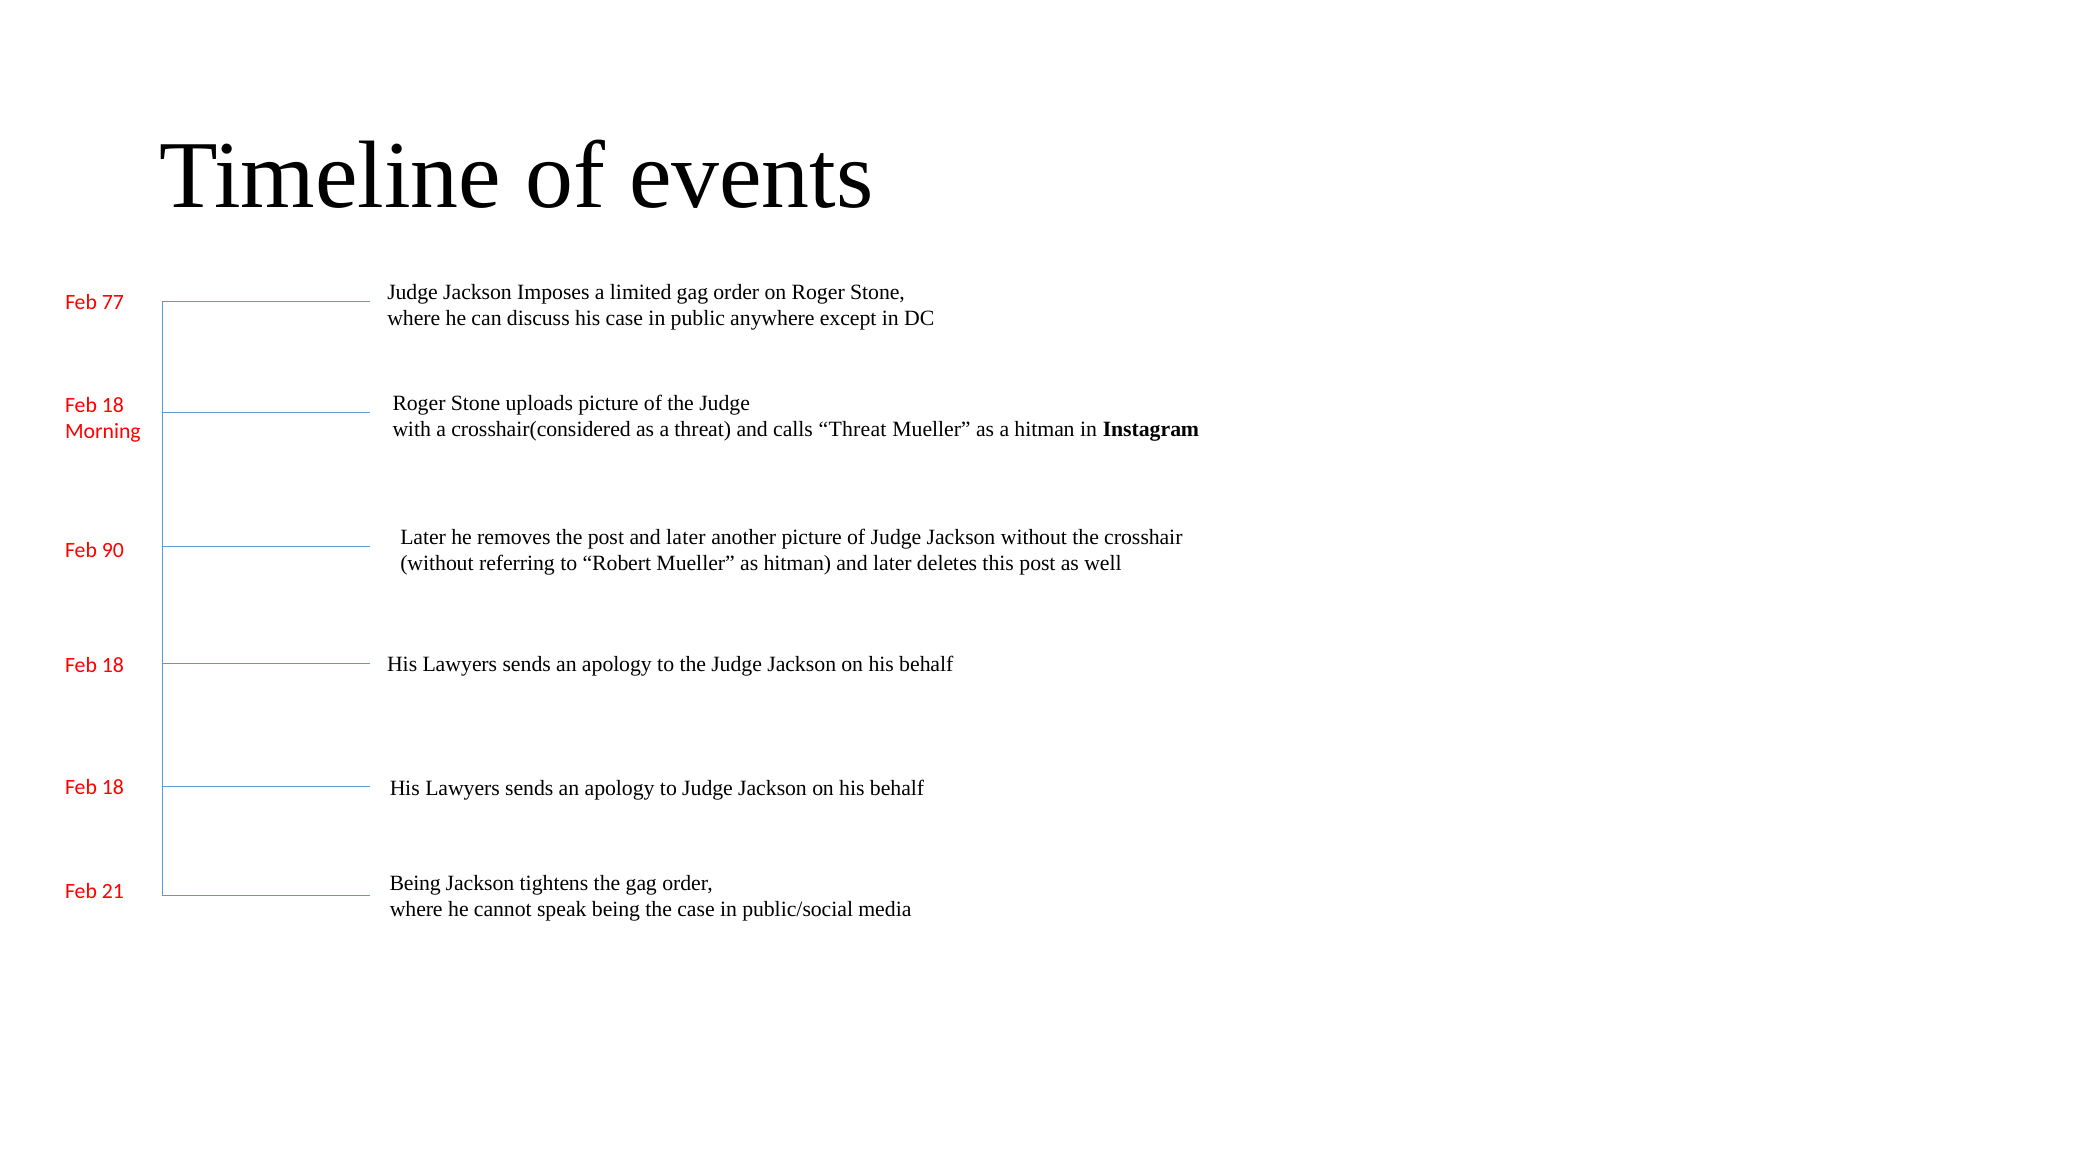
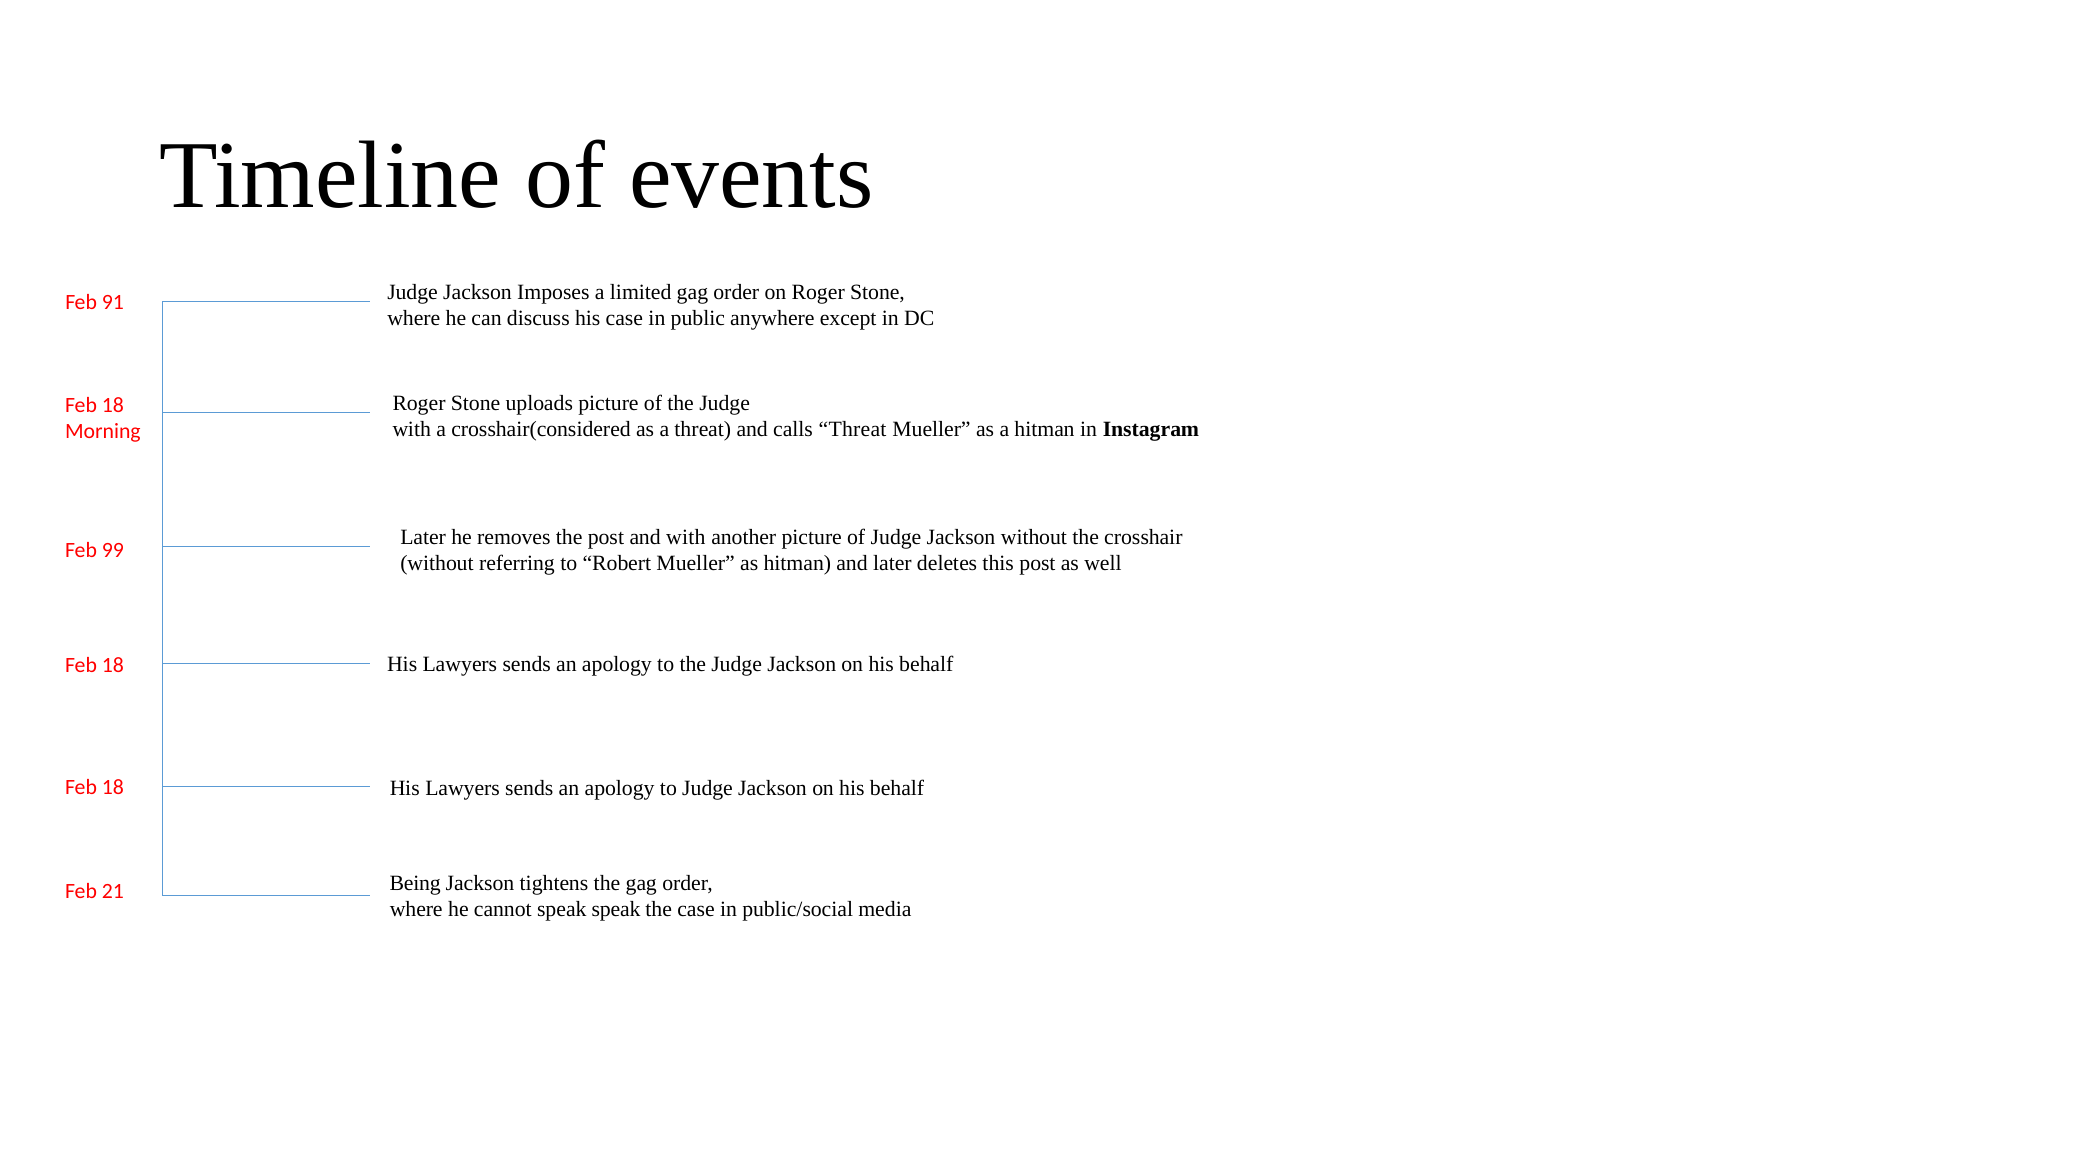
77: 77 -> 91 (113, 302)
post and later: later -> with (686, 537)
90: 90 -> 99 (113, 550)
speak being: being -> speak (616, 909)
